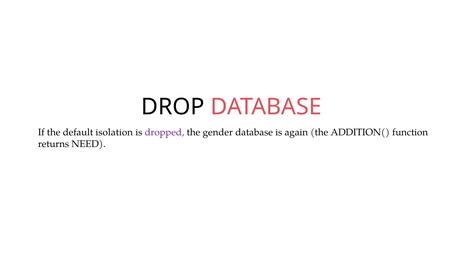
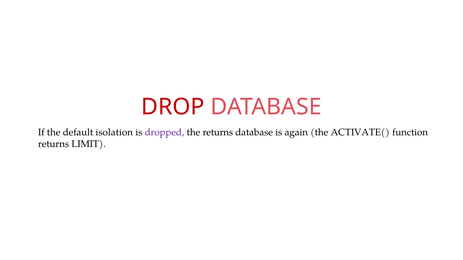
DROP colour: black -> red (173, 107)
the gender: gender -> returns (218, 133)
ADDITION(: ADDITION( -> ACTIVATE( (360, 133)
NEED: NEED -> LIMIT (89, 144)
